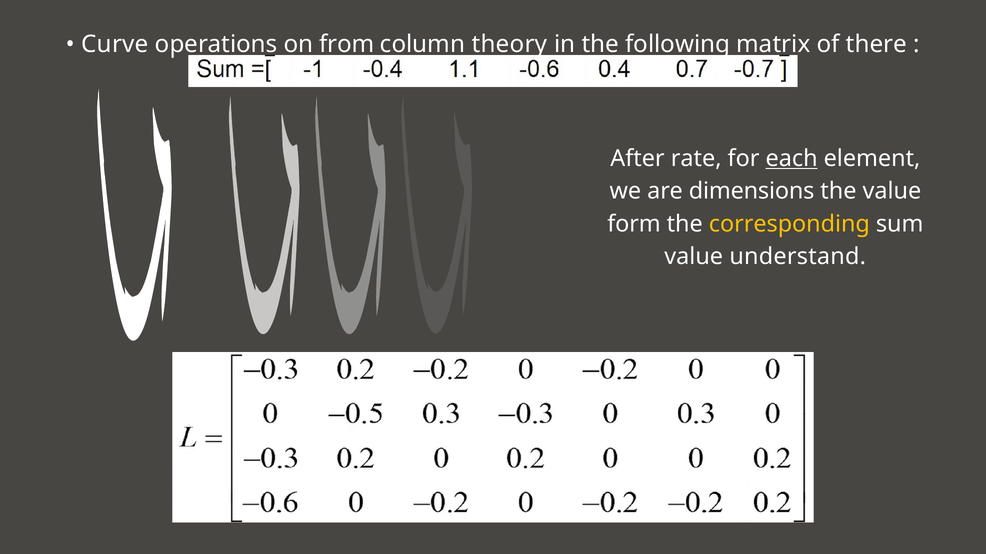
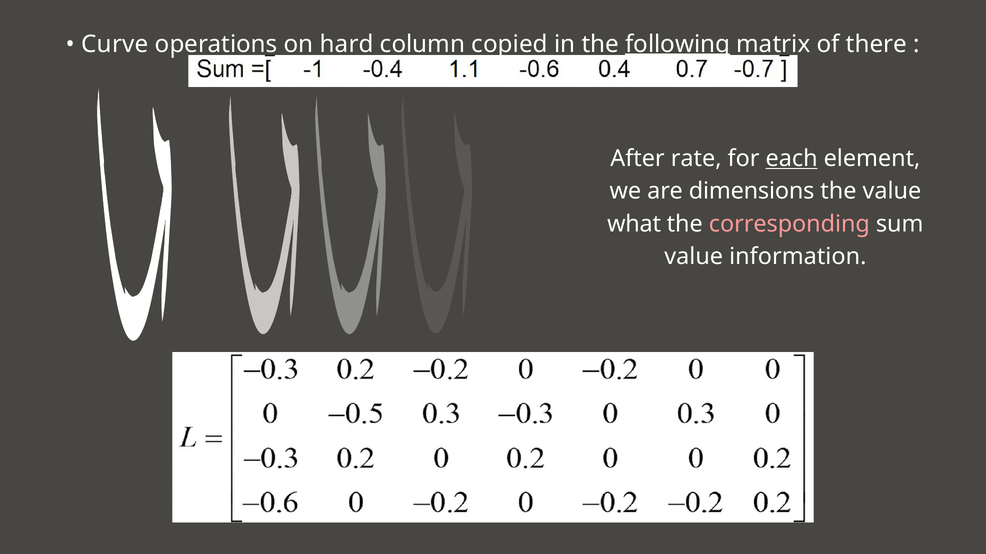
from: from -> hard (347, 44)
theory: theory -> copied (510, 44)
following underline: none -> present (678, 44)
form: form -> what (634, 224)
corresponding colour: yellow -> pink (789, 224)
understand: understand -> information (798, 257)
